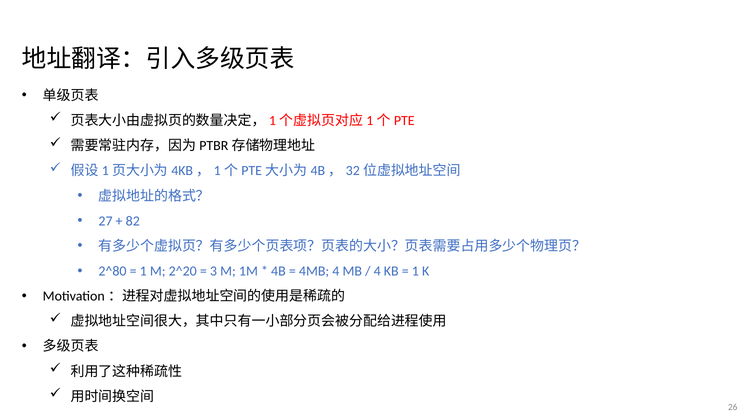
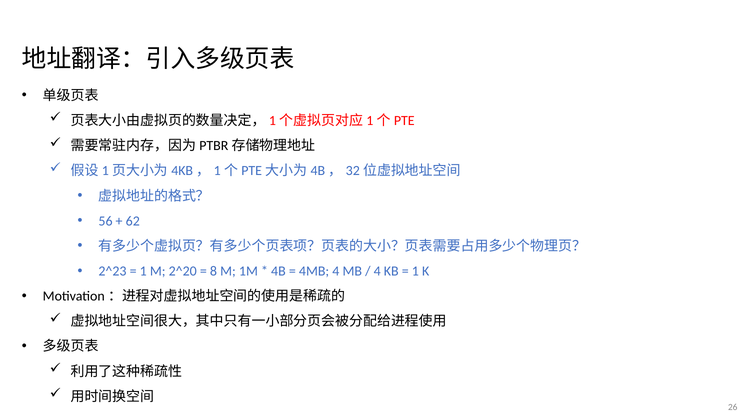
27: 27 -> 56 (106, 221)
82: 82 -> 62 (133, 221)
2^80: 2^80 -> 2^23 (112, 271)
3: 3 -> 8 (213, 271)
